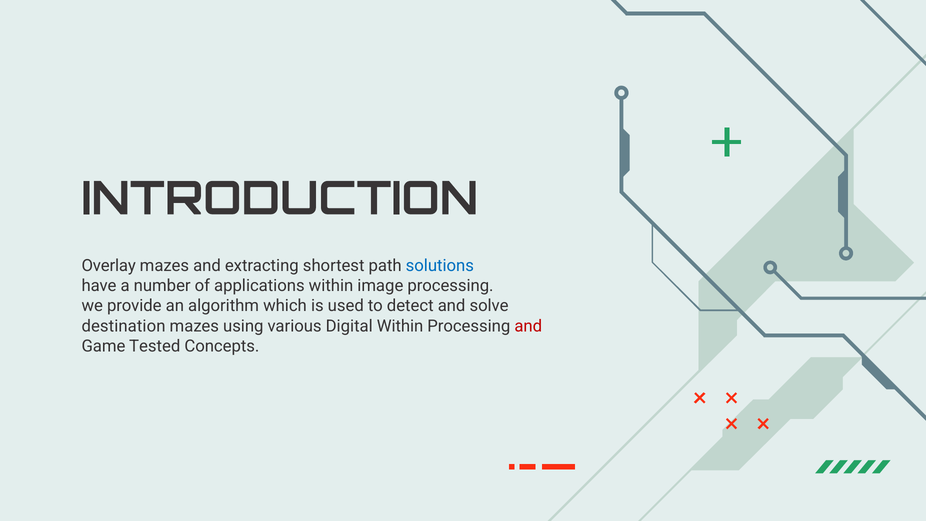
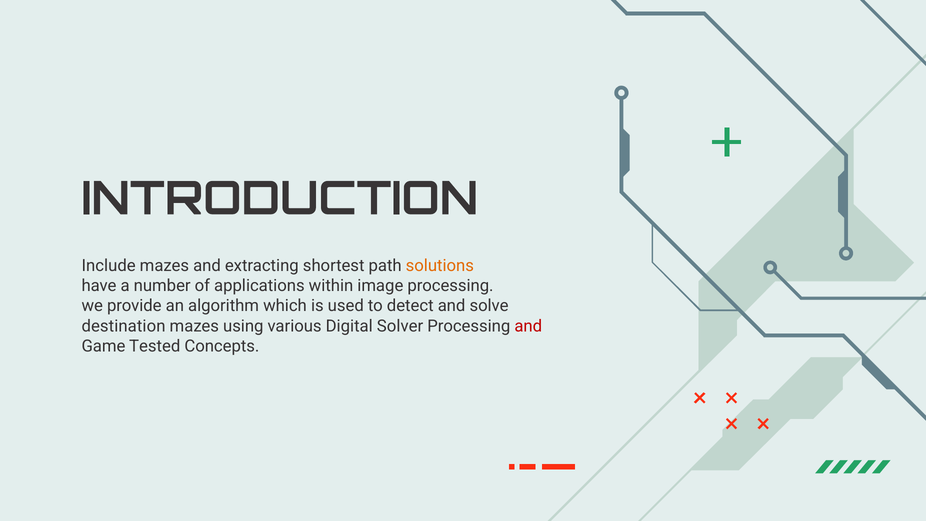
Overlay: Overlay -> Include (109, 266)
solutions colour: blue -> orange (440, 266)
Digital Within: Within -> Solver (400, 326)
